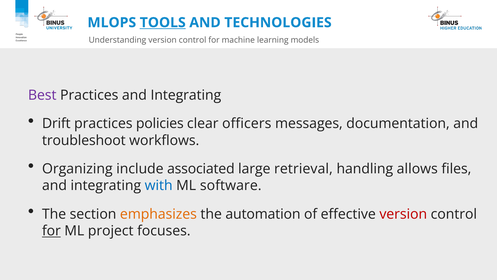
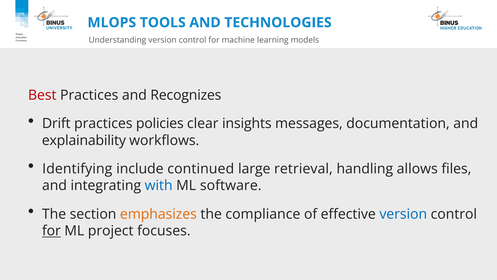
TOOLS underline: present -> none (163, 23)
Best colour: purple -> red (42, 95)
Practices and Integrating: Integrating -> Recognizes (186, 95)
officers: officers -> insights (247, 123)
troubleshoot: troubleshoot -> explainability (84, 140)
Organizing: Organizing -> Identifying (77, 169)
associated: associated -> continued (201, 169)
automation: automation -> compliance (263, 214)
version colour: red -> blue (403, 214)
